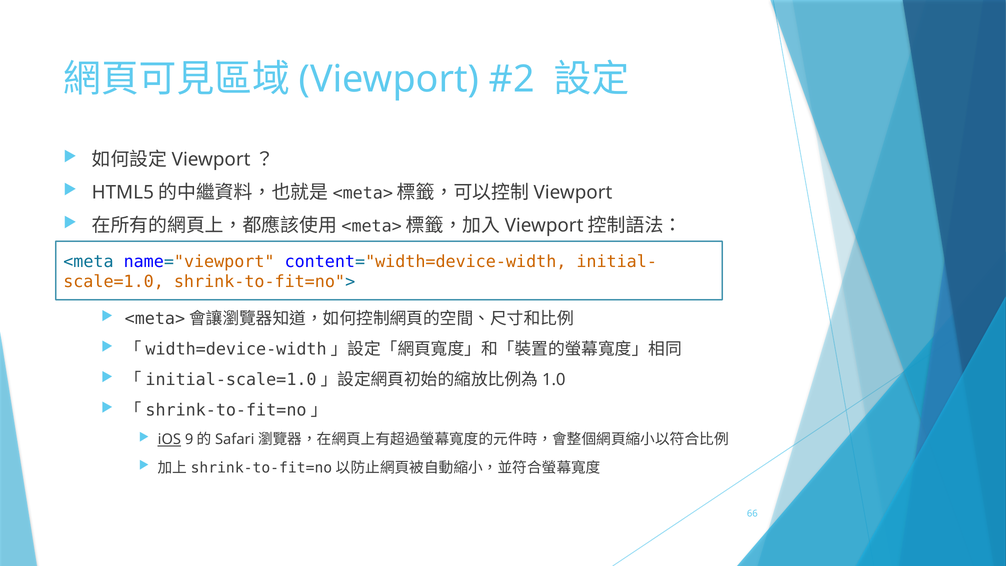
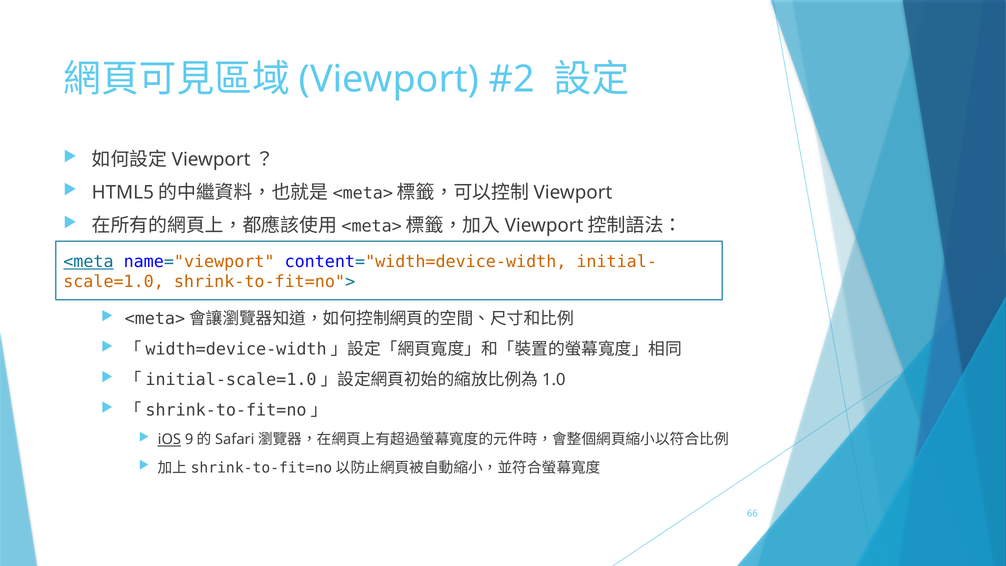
<meta underline: none -> present (88, 262)
